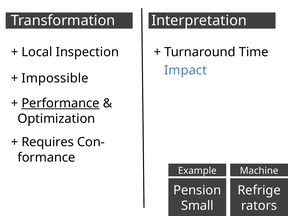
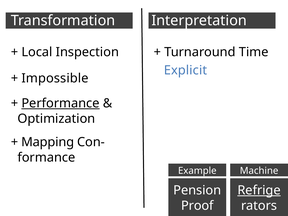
Impact: Impact -> Explicit (185, 70)
Requires: Requires -> Mapping (48, 142)
Refrige underline: none -> present (259, 190)
Small: Small -> Proof (197, 206)
